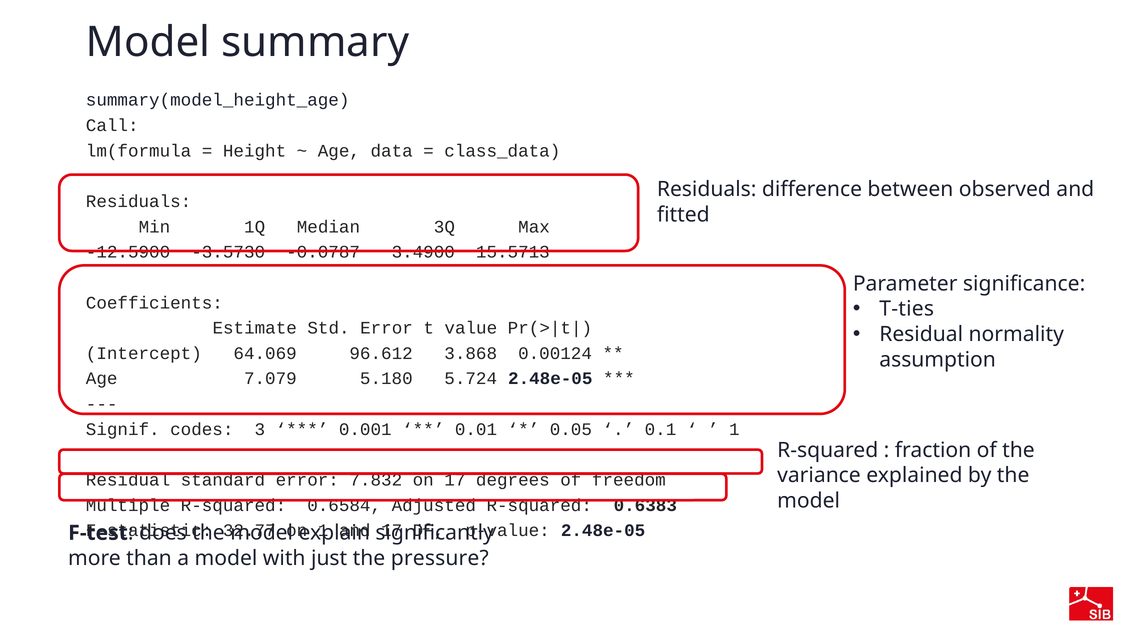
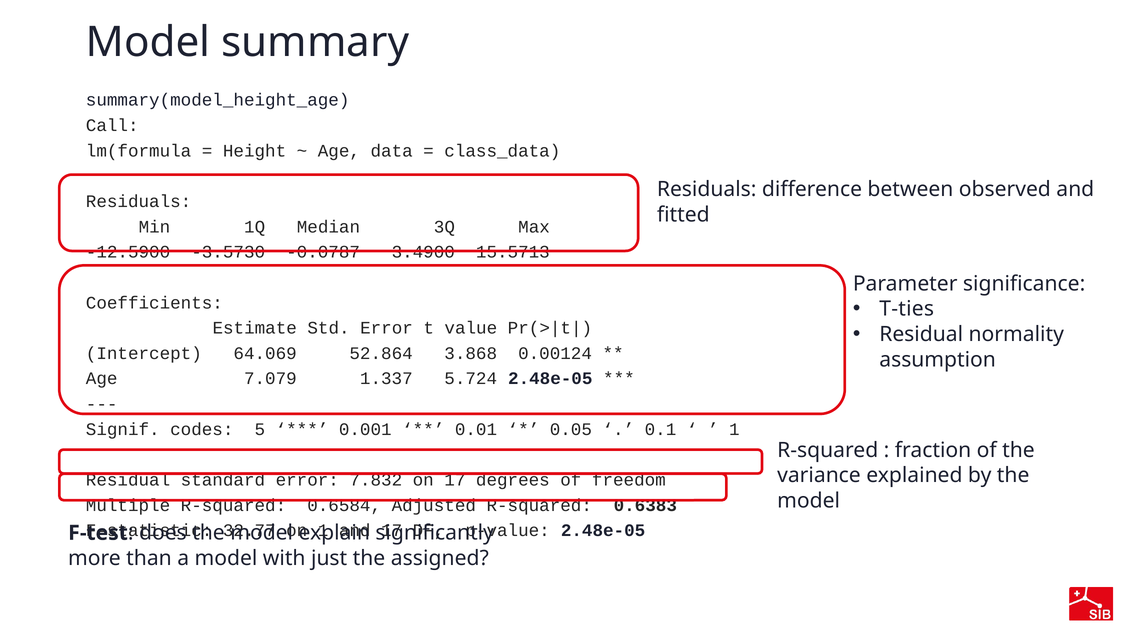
96.612: 96.612 -> 52.864 (381, 354)
5.180: 5.180 -> 1.337 (386, 379)
3: 3 -> 5 (260, 430)
pressure: pressure -> assigned (440, 559)
